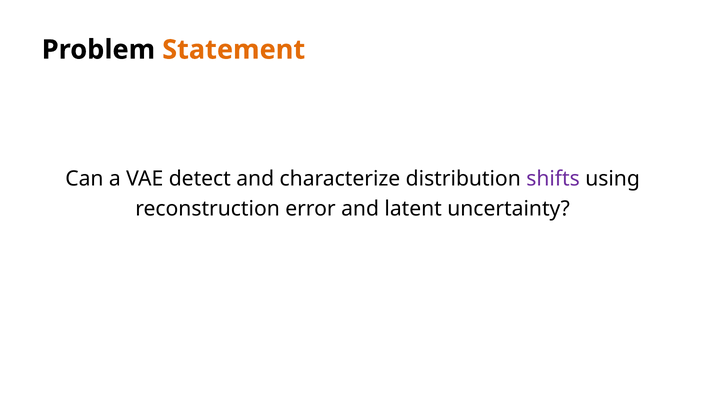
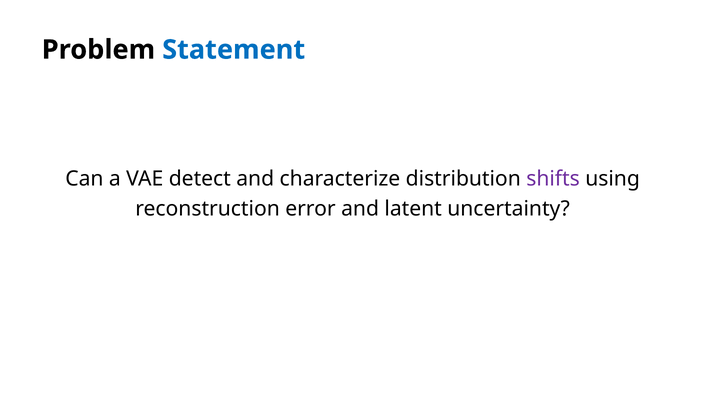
Statement colour: orange -> blue (234, 50)
